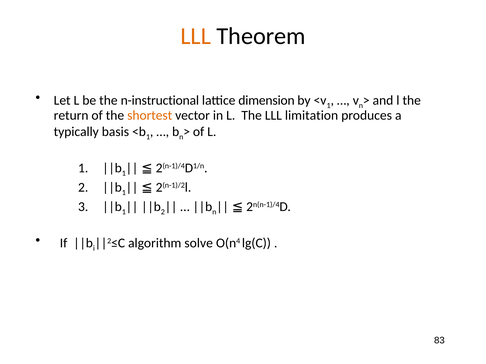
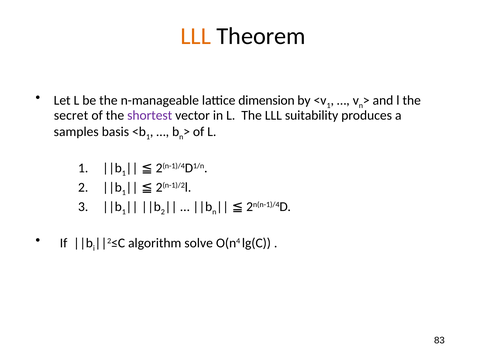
n-instructional: n-instructional -> n-manageable (160, 101)
return: return -> secret (71, 116)
shortest colour: orange -> purple (150, 116)
limitation: limitation -> suitability (312, 116)
typically: typically -> samples (76, 132)
